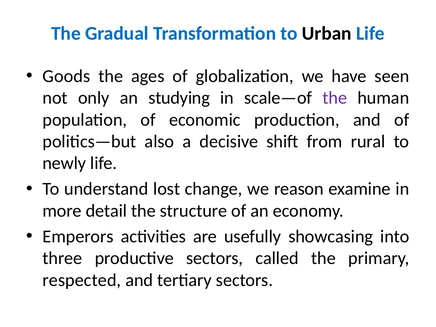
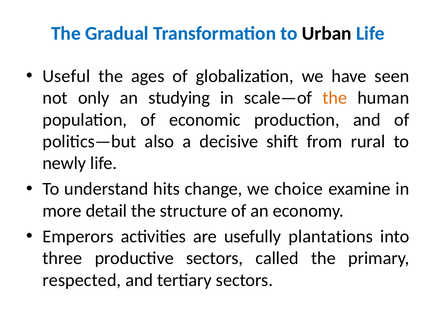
Goods: Goods -> Useful (66, 76)
the colour: purple -> orange (335, 98)
lost: lost -> hits (167, 189)
reason: reason -> choice (299, 189)
showcasing: showcasing -> plantations (331, 236)
